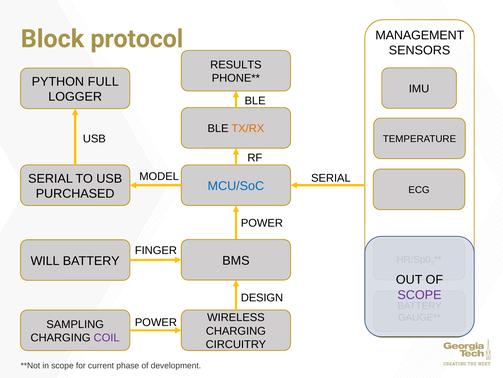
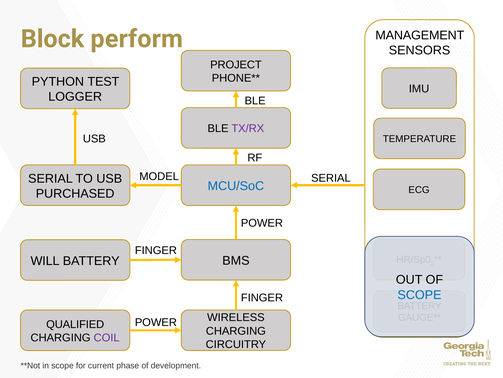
protocol: protocol -> perform (137, 39)
RESULTS: RESULTS -> PROJECT (236, 65)
FULL: FULL -> TEST (103, 81)
TX/RX colour: orange -> purple (248, 128)
SCOPE colour: purple -> blue (419, 294)
DESIGN: DESIGN -> FINGER (262, 297)
SAMPLING: SAMPLING -> QUALIFIED (75, 324)
